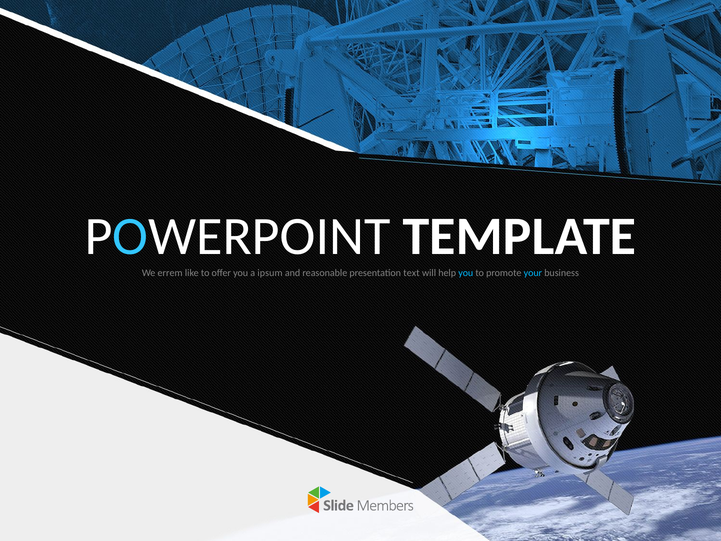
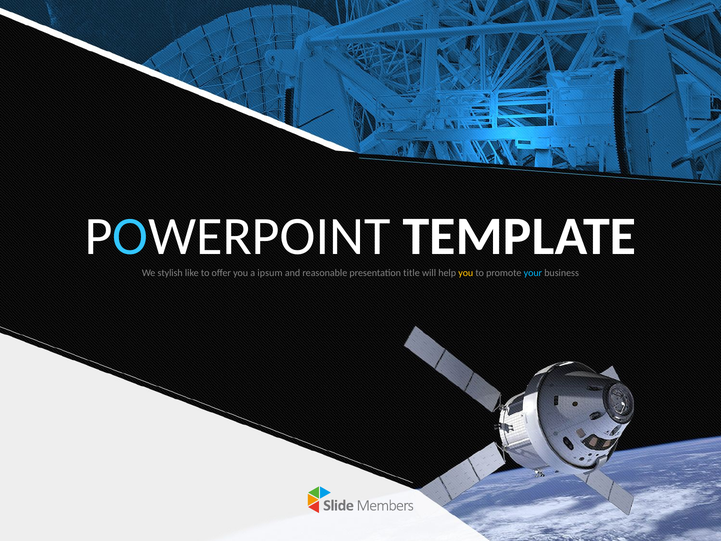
errem: errem -> stylish (170, 273)
text: text -> title (411, 273)
you colour: light blue -> yellow (466, 273)
